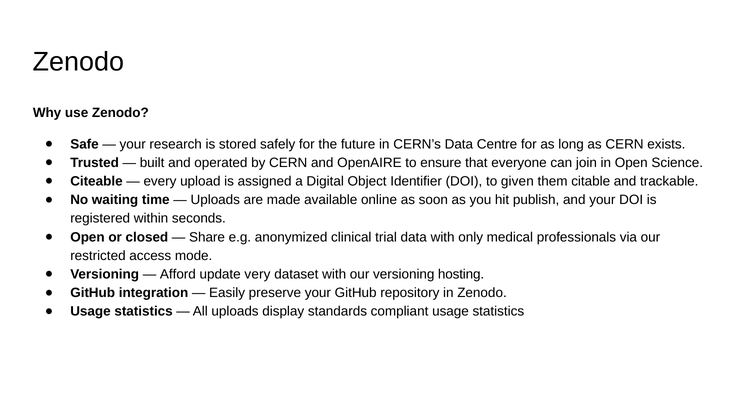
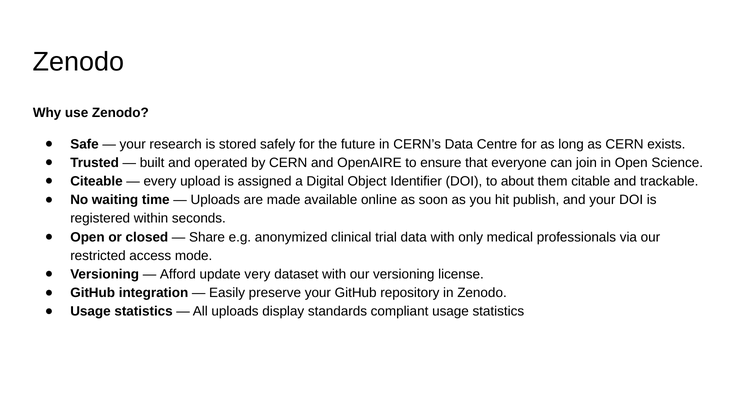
given: given -> about (518, 181)
hosting: hosting -> license (461, 274)
